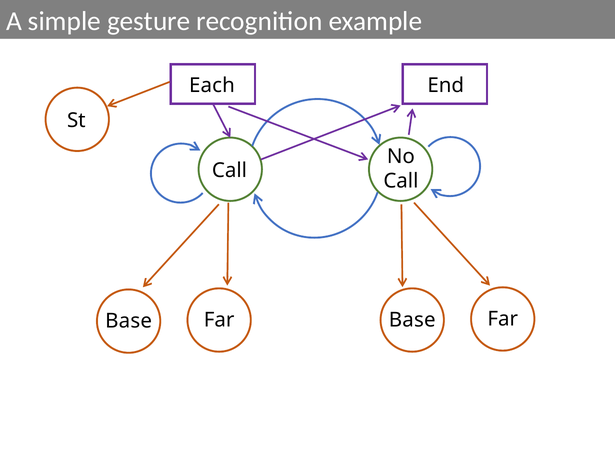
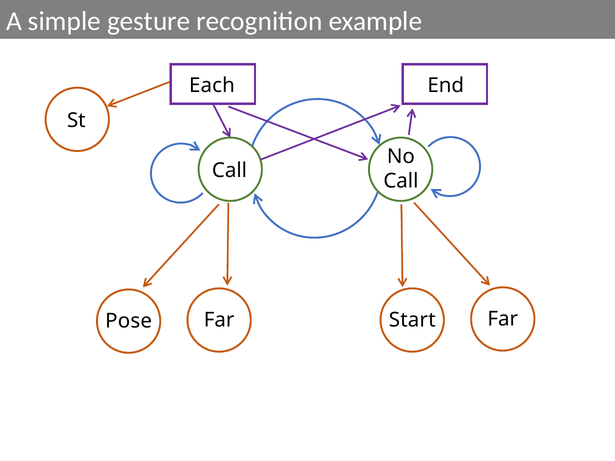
Base: Base -> Pose (129, 321)
Far Base: Base -> Start (412, 320)
